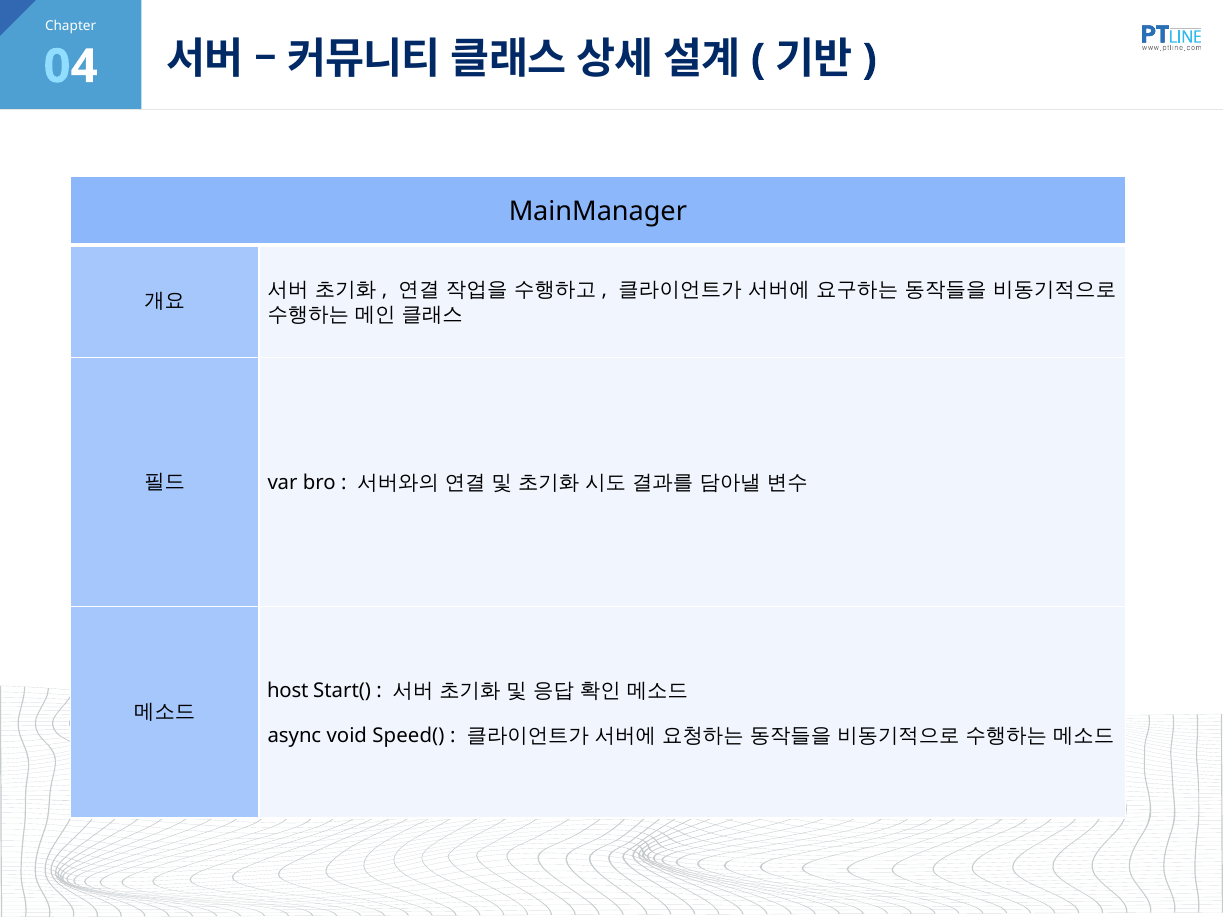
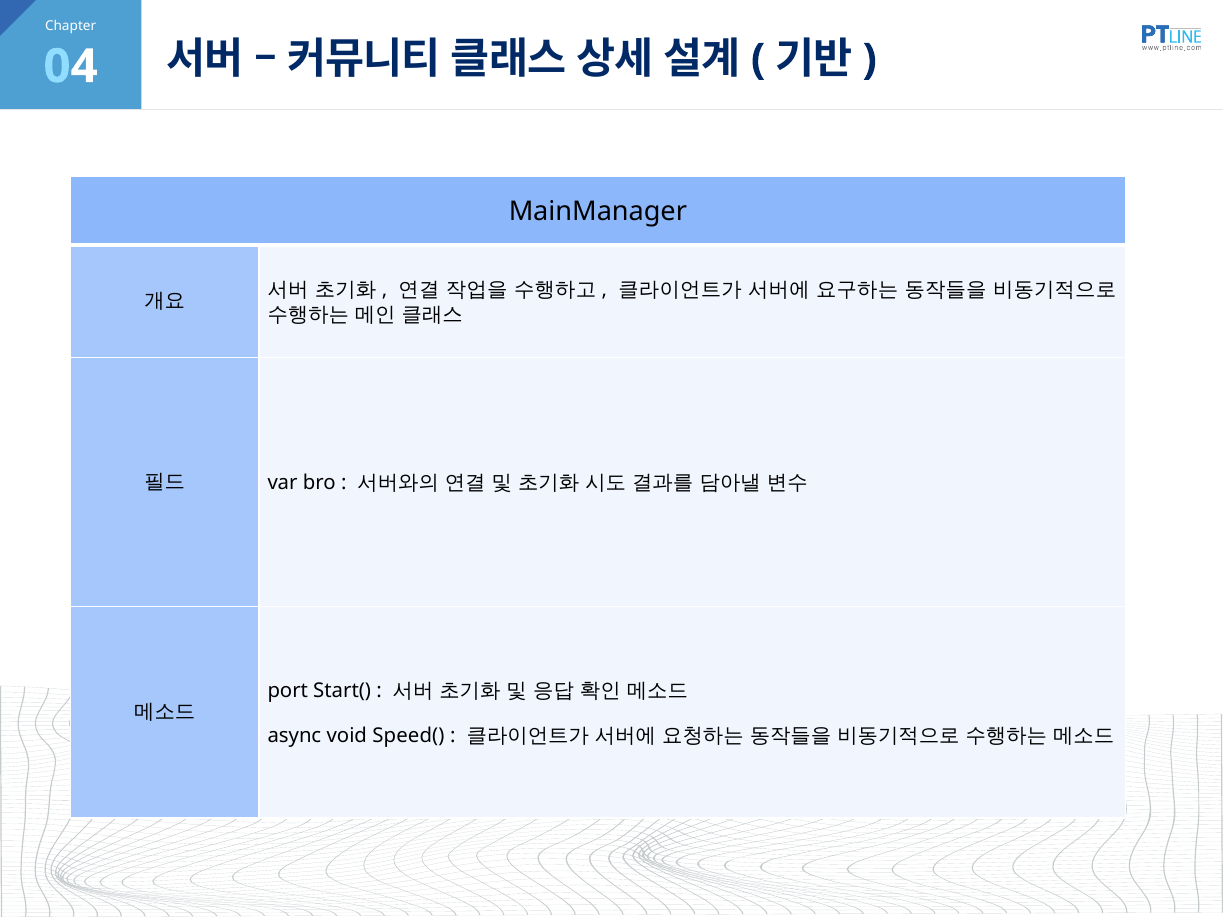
host: host -> port (288, 691)
